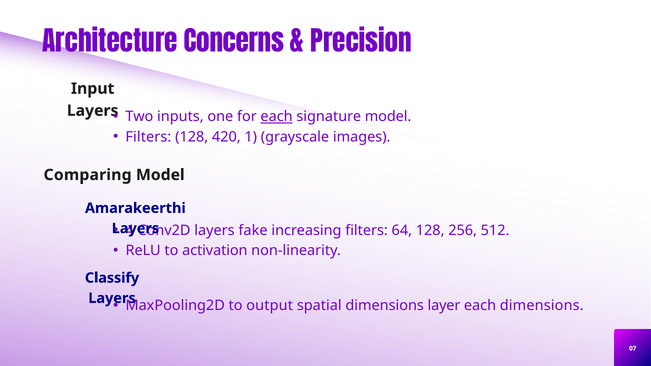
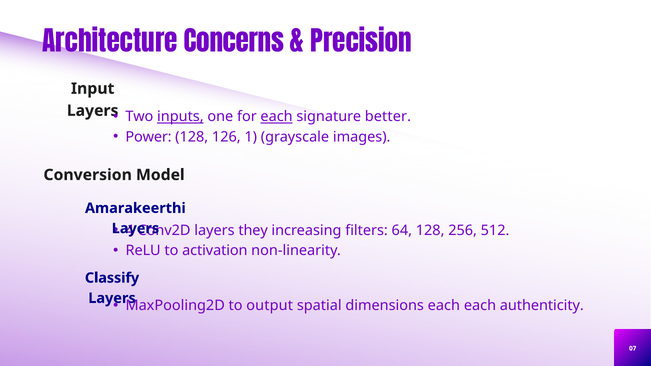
inputs underline: none -> present (180, 117)
signature model: model -> better (388, 117)
Filters: Filters -> Power (149, 137)
420: 420 -> 126 (226, 137)
Comparing: Comparing -> Conversion (88, 175)
fake: fake -> they (253, 230)
dimensions layer: layer -> each (444, 306)
each dimensions: dimensions -> authenticity (542, 306)
